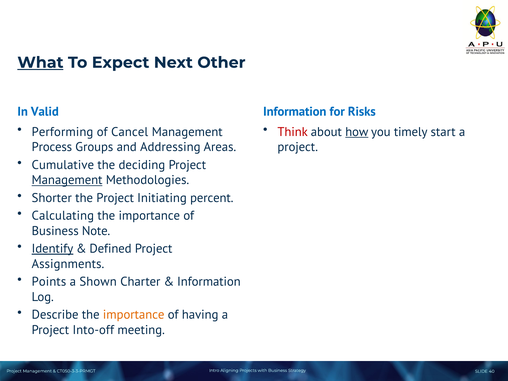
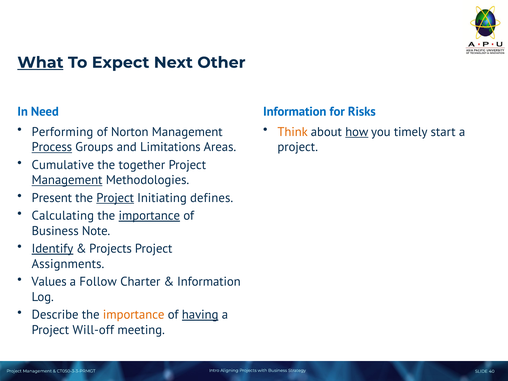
Valid: Valid -> Need (45, 112)
Cancel: Cancel -> Norton (130, 132)
Think colour: red -> orange (293, 132)
Process underline: none -> present (52, 147)
Addressing: Addressing -> Limitations (170, 147)
deciding: deciding -> together (142, 165)
Shorter: Shorter -> Present (52, 198)
Project underline: none -> present (115, 198)
percent: percent -> defines (212, 198)
importance underline: none -> present (149, 216)
Defined: Defined -> Projects (111, 249)
Points: Points -> Values (49, 282)
Shown: Shown -> Follow (98, 282)
having underline: none -> present (200, 315)
Into-off: Into-off -> Will-off (93, 330)
